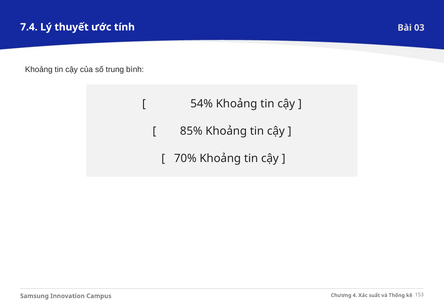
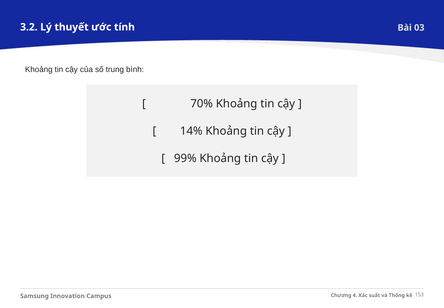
7.4: 7.4 -> 3.2 (29, 27)
54%: 54% -> 70% (202, 103)
85%: 85% -> 14% (191, 131)
70%: 70% -> 99% (185, 158)
